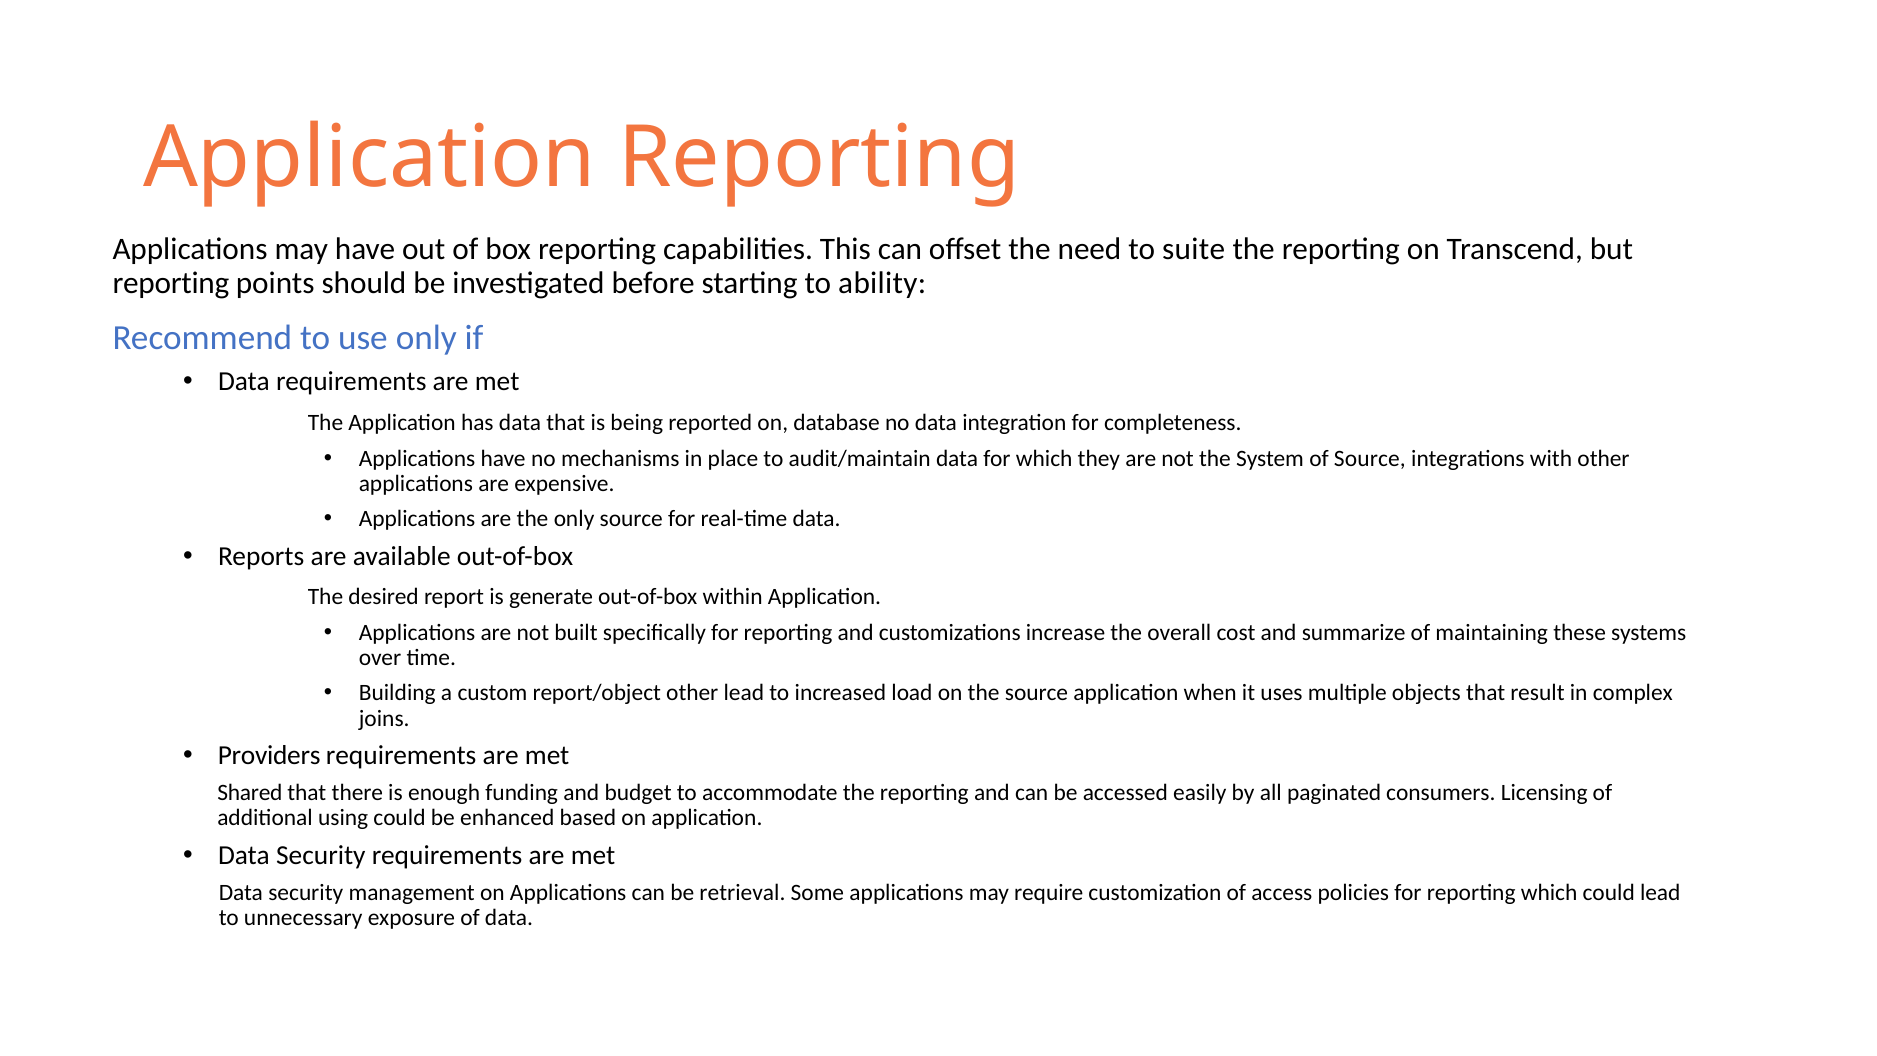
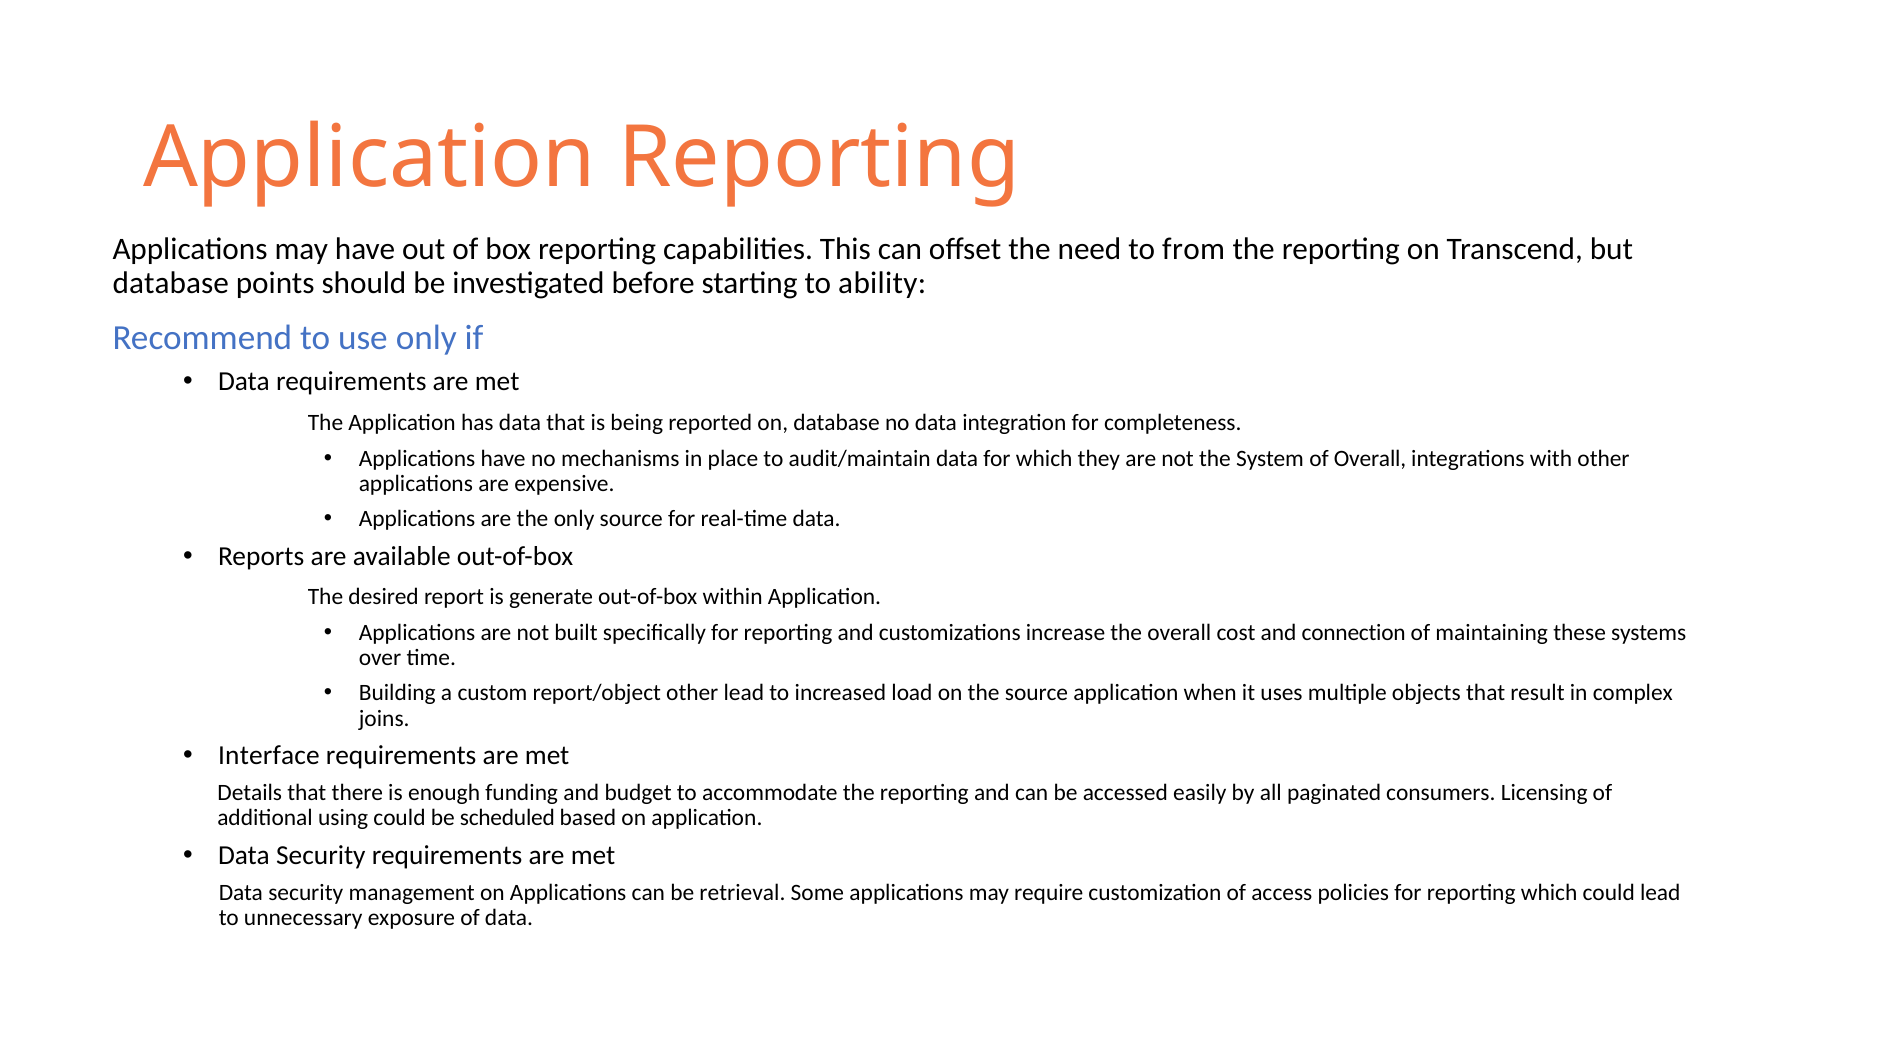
suite: suite -> from (1194, 249)
reporting: reporting -> database (171, 283)
of Source: Source -> Overall (1370, 458)
summarize: summarize -> connection (1354, 633)
Providers: Providers -> Interface (269, 755)
Shared: Shared -> Details (250, 793)
enhanced: enhanced -> scheduled (507, 818)
